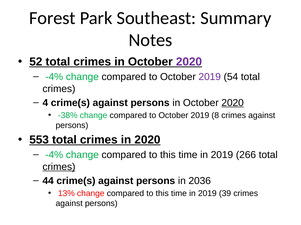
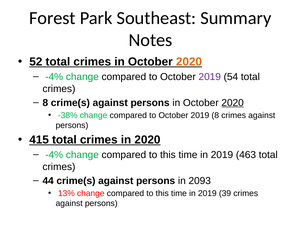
2020 colour: purple -> orange (189, 62)
4: 4 -> 8 (45, 103)
553: 553 -> 415 (39, 140)
266: 266 -> 463 (246, 155)
crimes underline: present -> none (59, 167)
2036: 2036 -> 2093 (200, 181)
